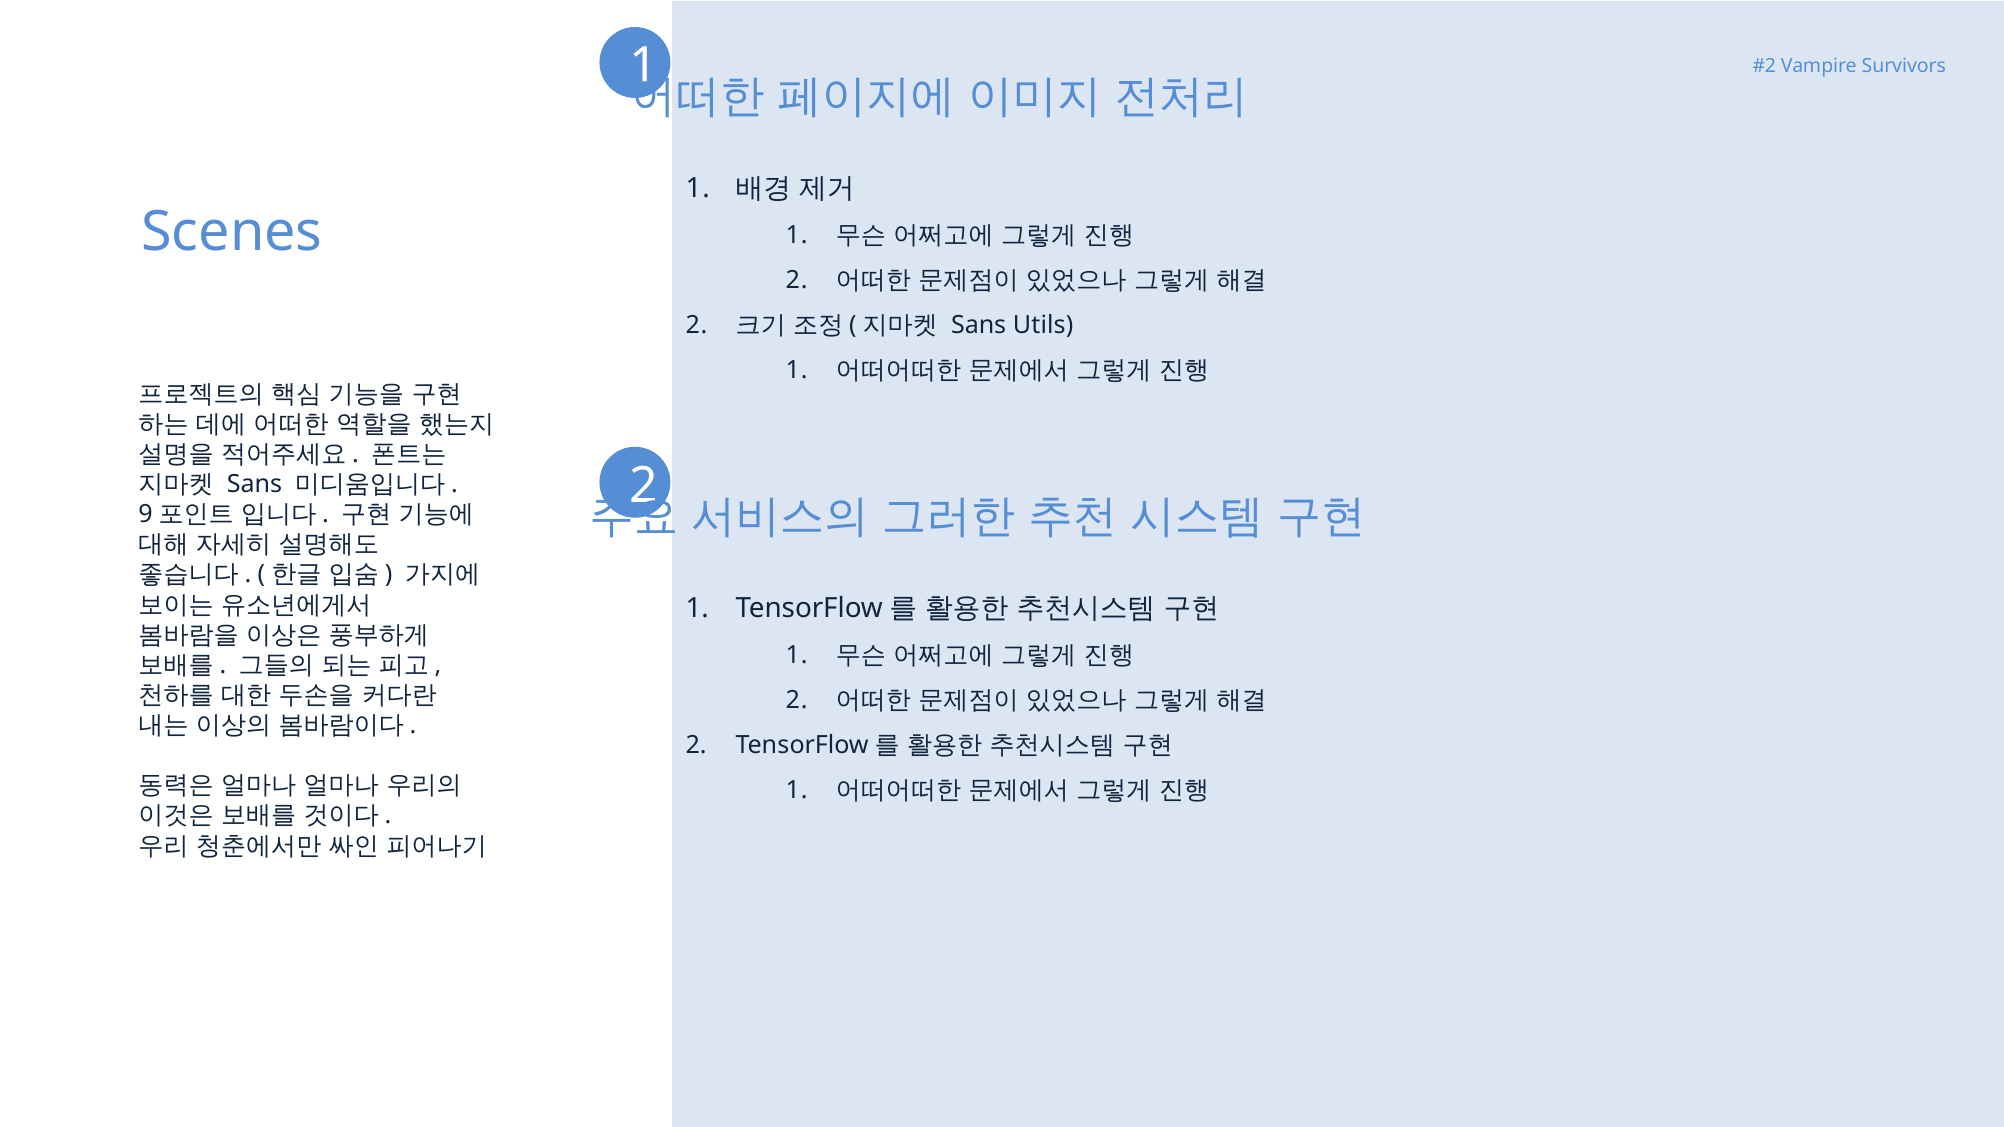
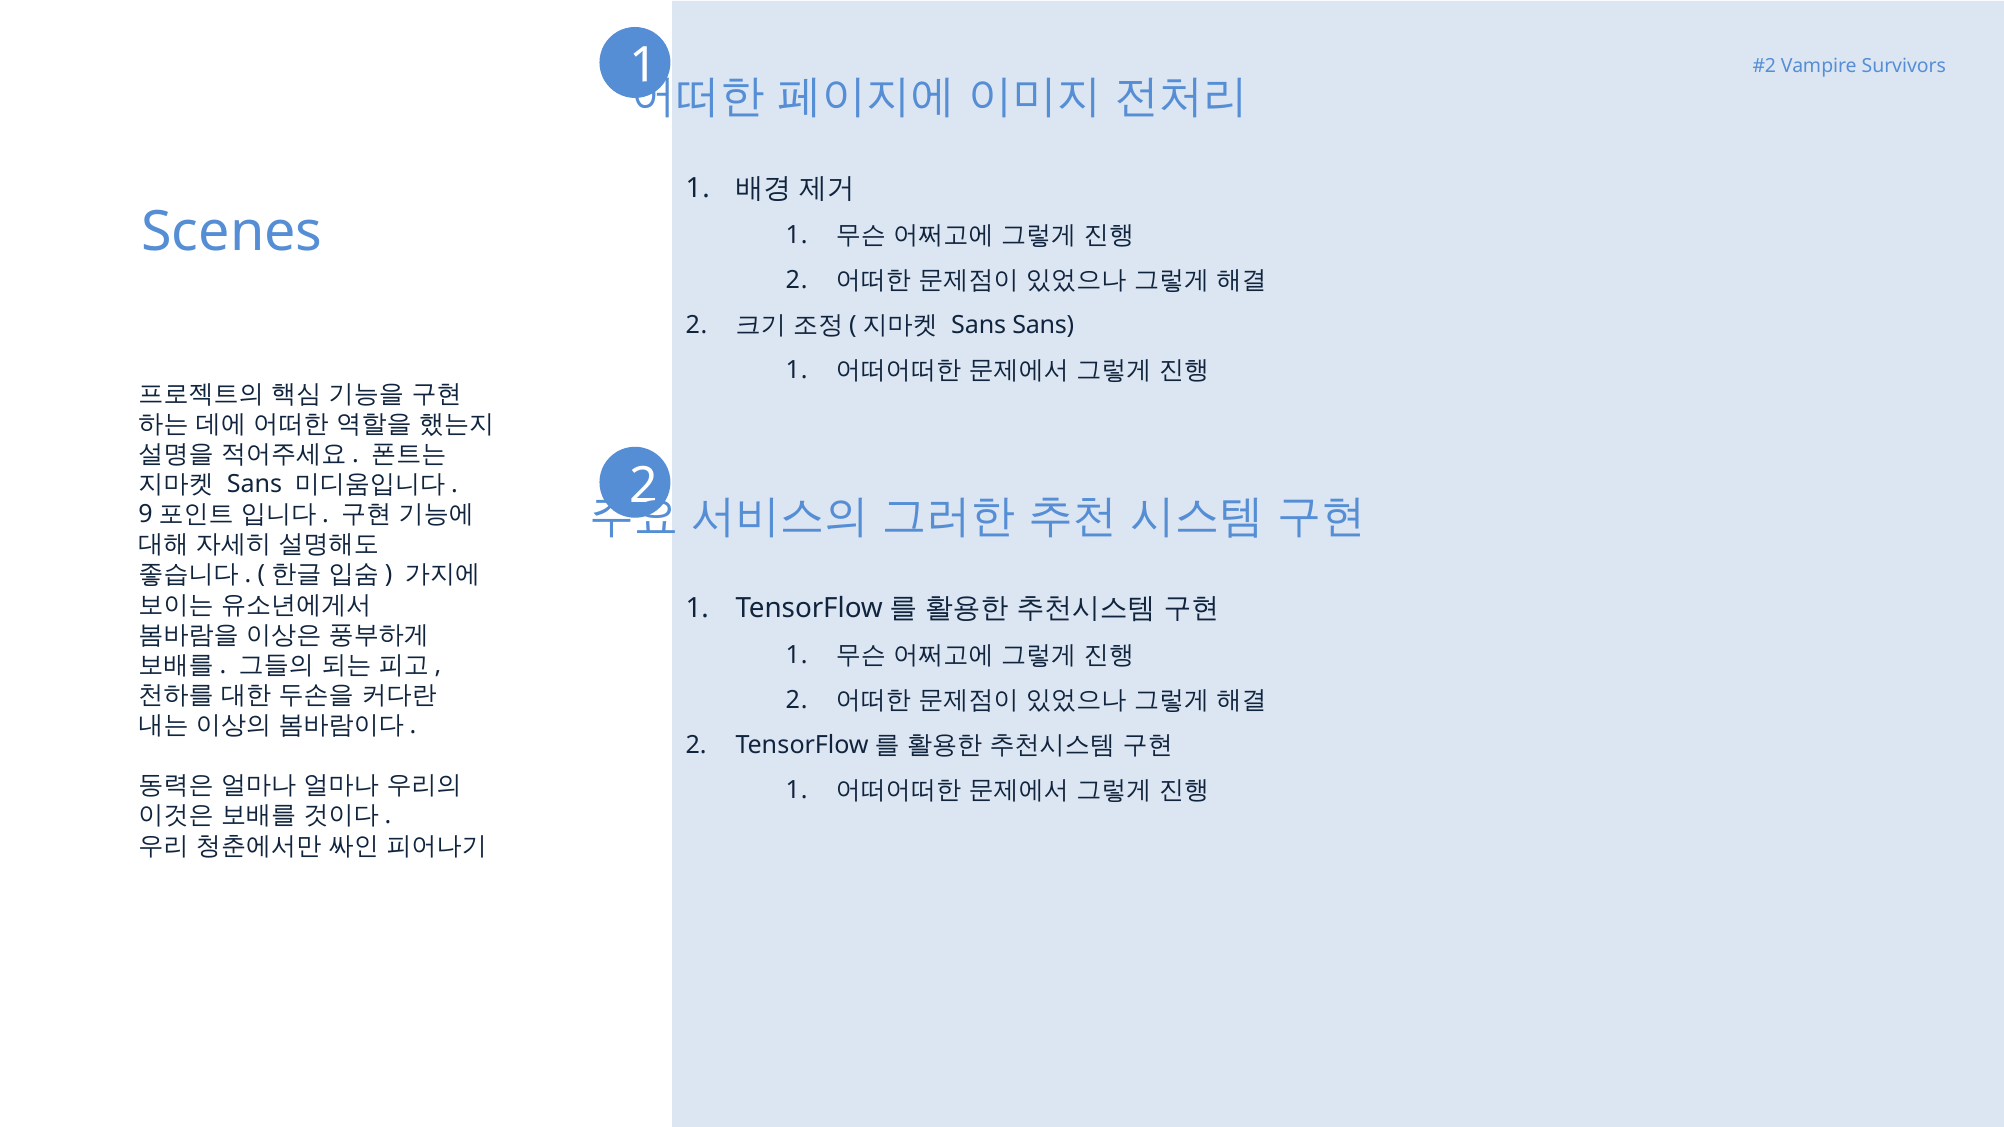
Sans Utils: Utils -> Sans (1043, 326)
